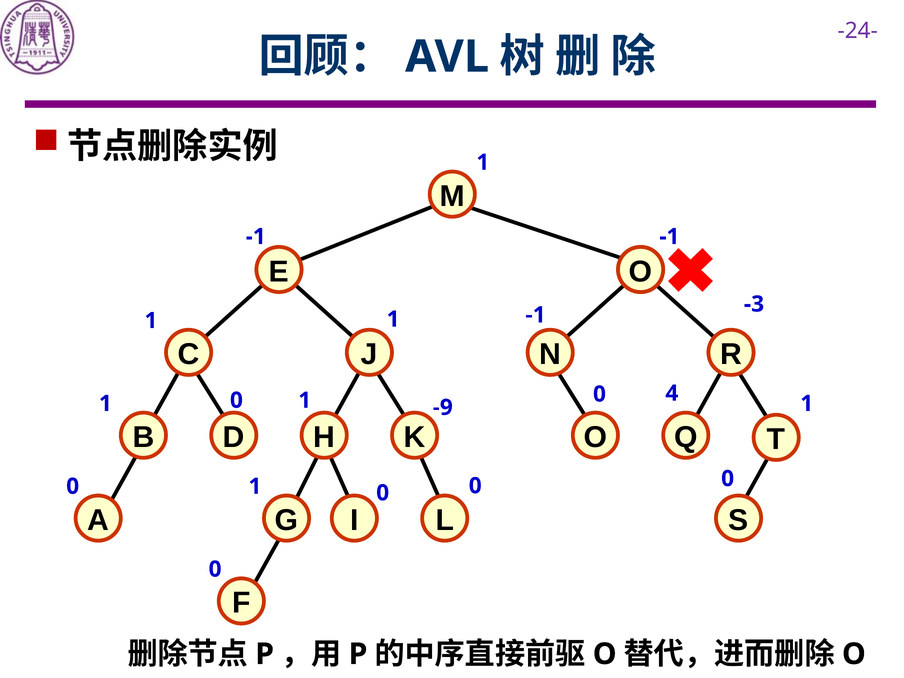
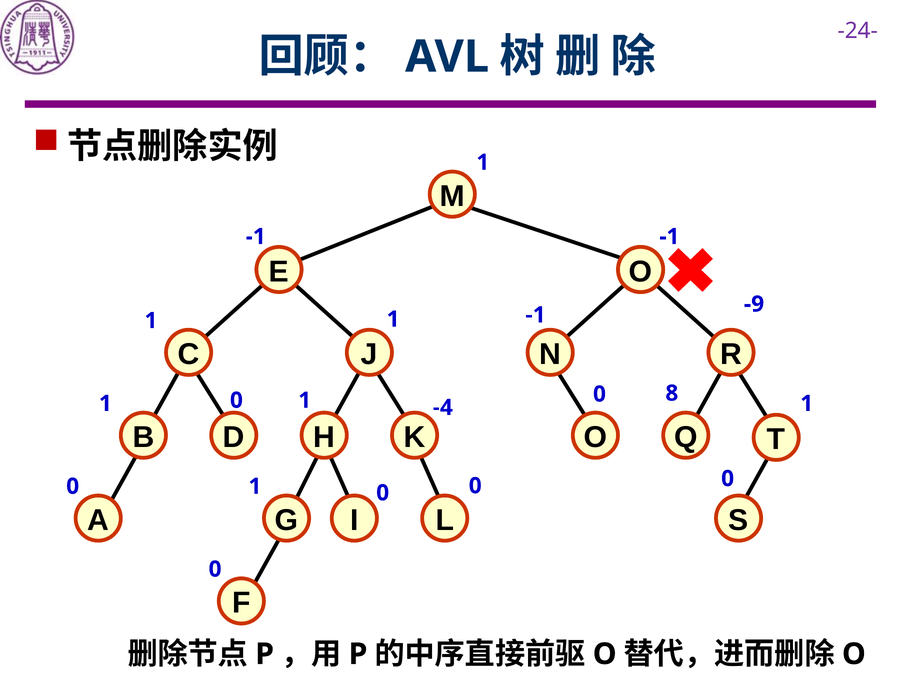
-3: -3 -> -9 (754, 304)
4: 4 -> 8 (672, 393)
-9: -9 -> -4 (443, 407)
